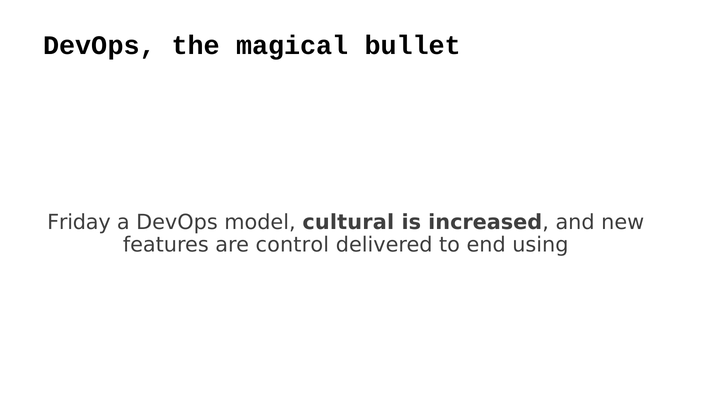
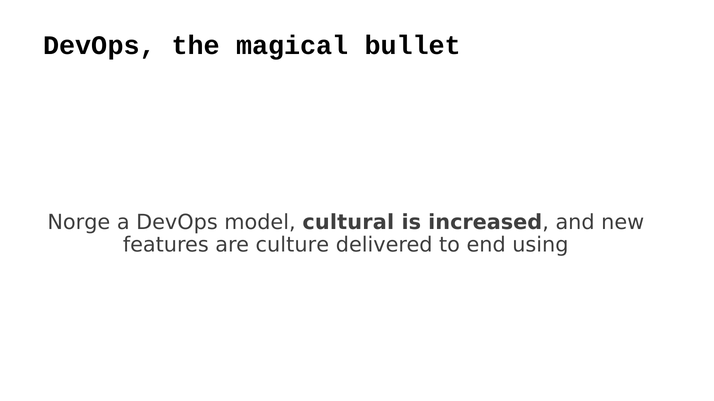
Friday: Friday -> Norge (79, 223)
control: control -> culture (292, 245)
